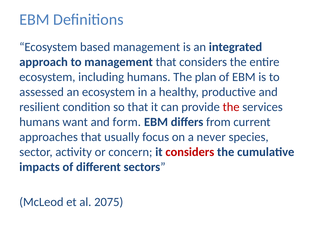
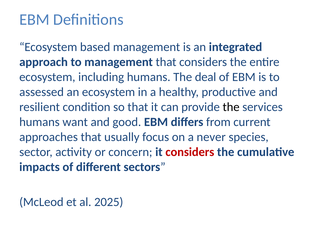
plan: plan -> deal (206, 77)
the colour: red -> black (231, 107)
form: form -> good (127, 122)
2075: 2075 -> 2025 (109, 202)
